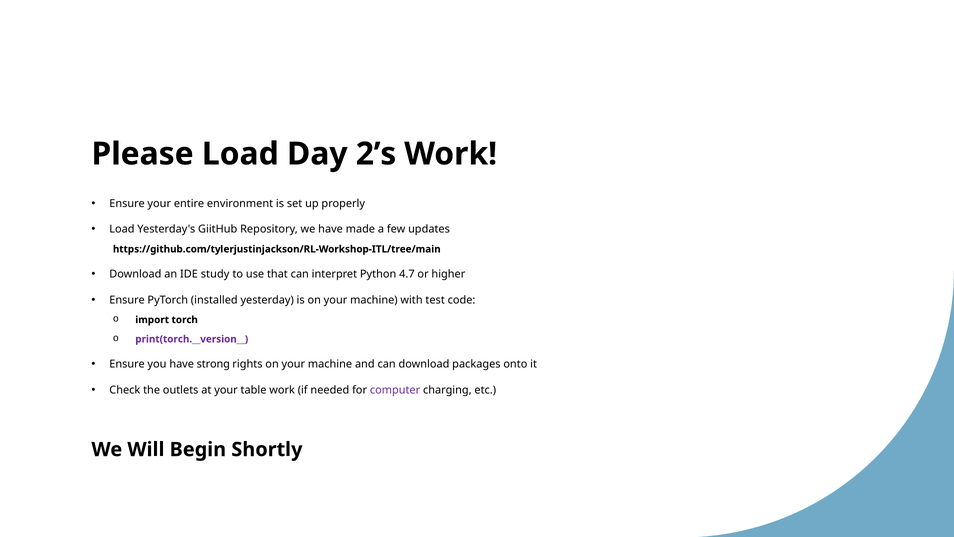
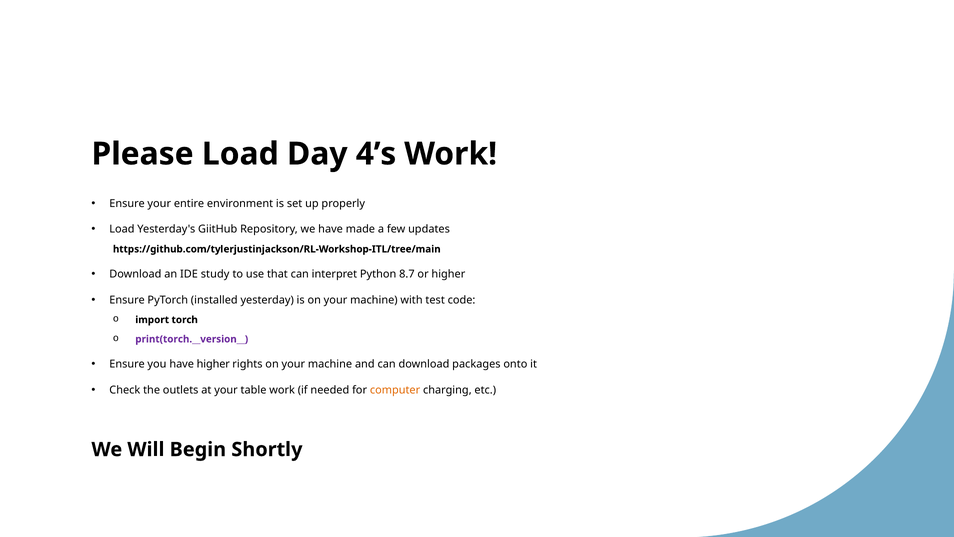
2’s: 2’s -> 4’s (376, 154)
4.7: 4.7 -> 8.7 (407, 274)
have strong: strong -> higher (213, 364)
computer colour: purple -> orange (395, 390)
